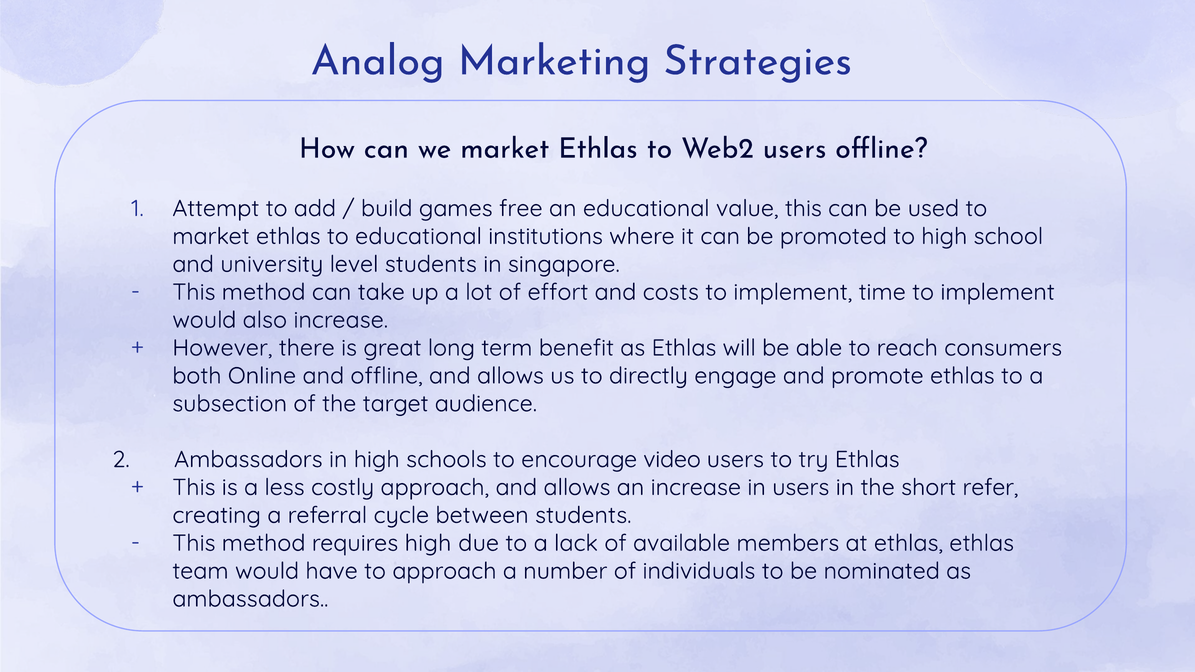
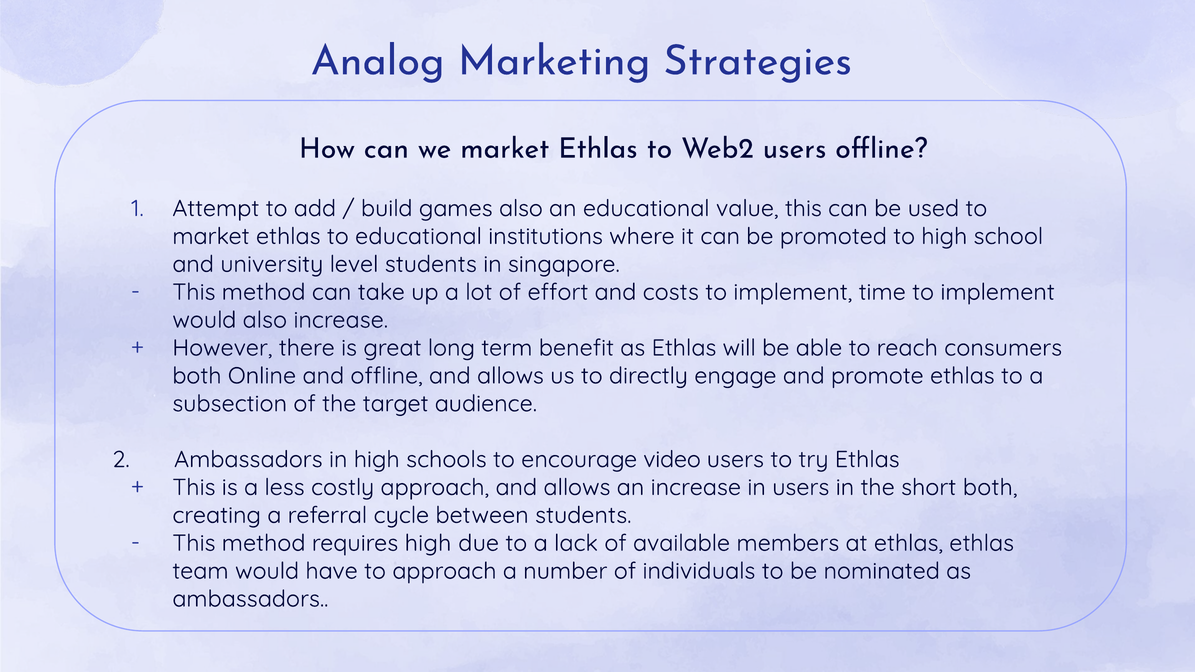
games free: free -> also (521, 209)
short refer: refer -> both (990, 488)
